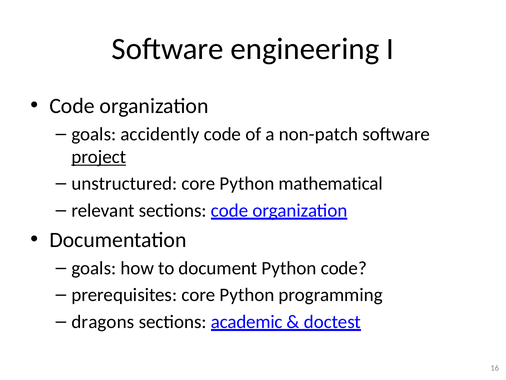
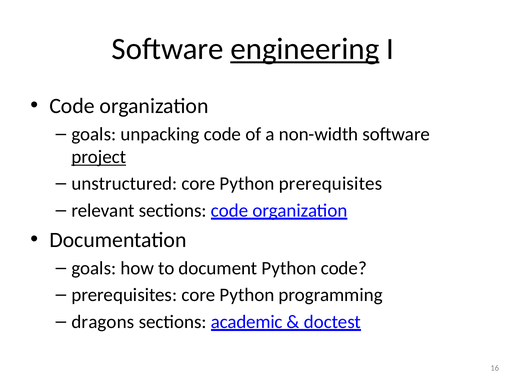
engineering underline: none -> present (305, 49)
accidently: accidently -> unpacking (160, 134)
non-patch: non-patch -> non-width (319, 134)
Python mathematical: mathematical -> prerequisites (331, 183)
